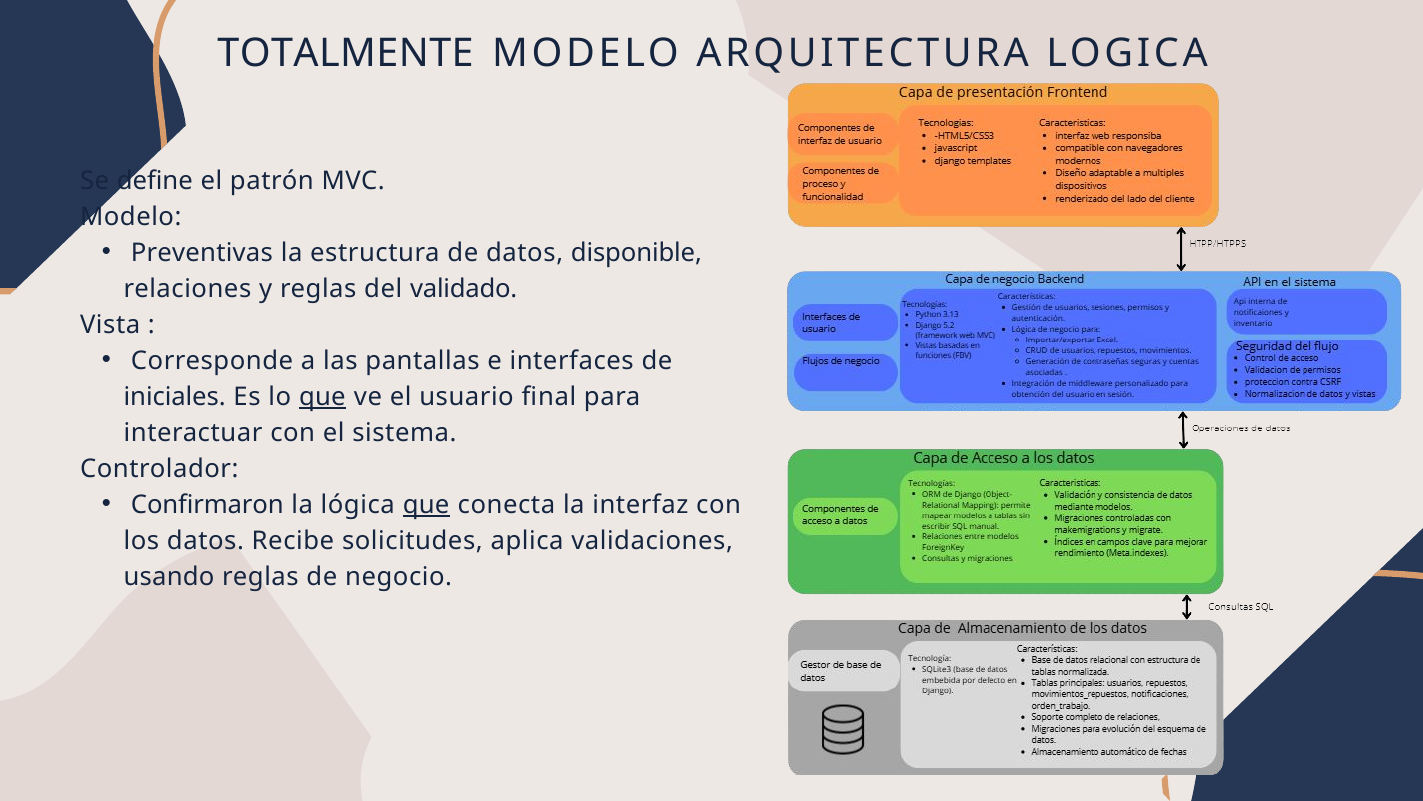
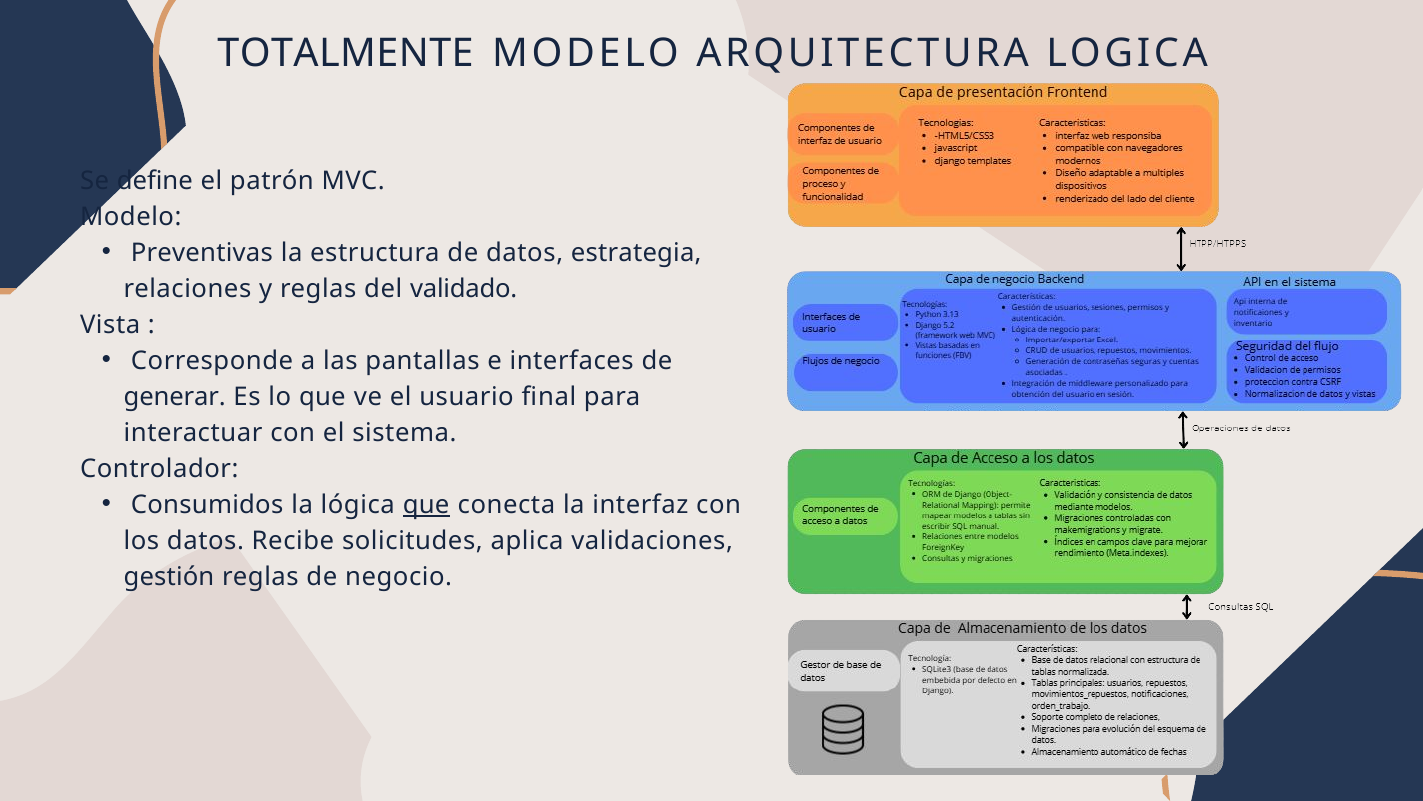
disponible: disponible -> estrategia (636, 253)
iniciales: iniciales -> generar (175, 397)
que underline: present -> none (322, 397)
Confirmaron: Confirmaron -> Consumidos (207, 504)
usando: usando -> gestión (169, 576)
